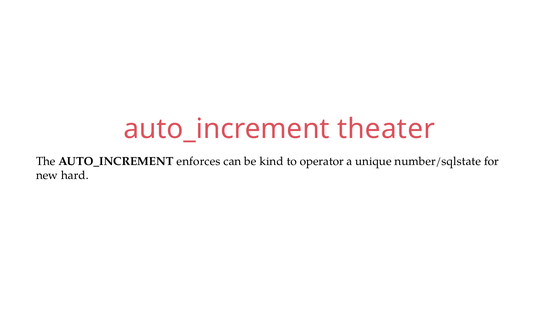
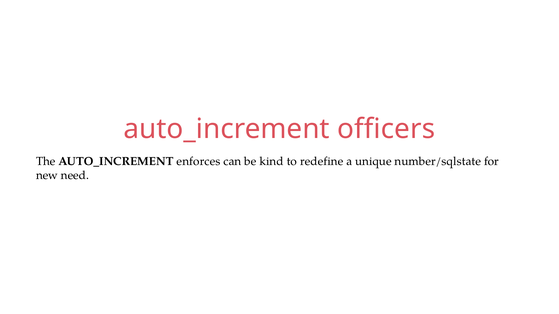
theater: theater -> officers (386, 129)
operator: operator -> redefine (322, 162)
hard: hard -> need (75, 175)
